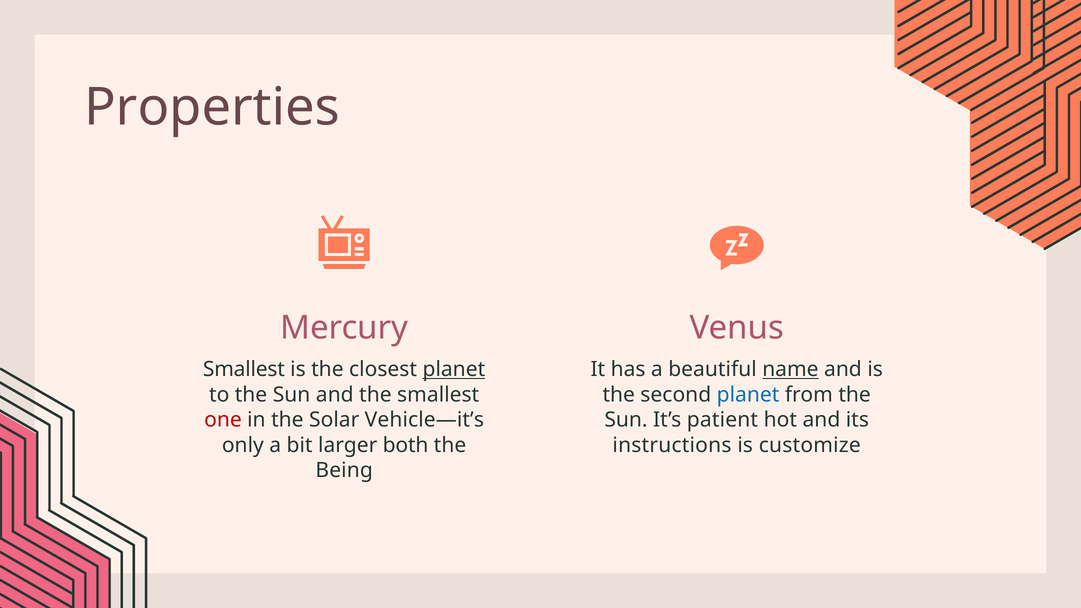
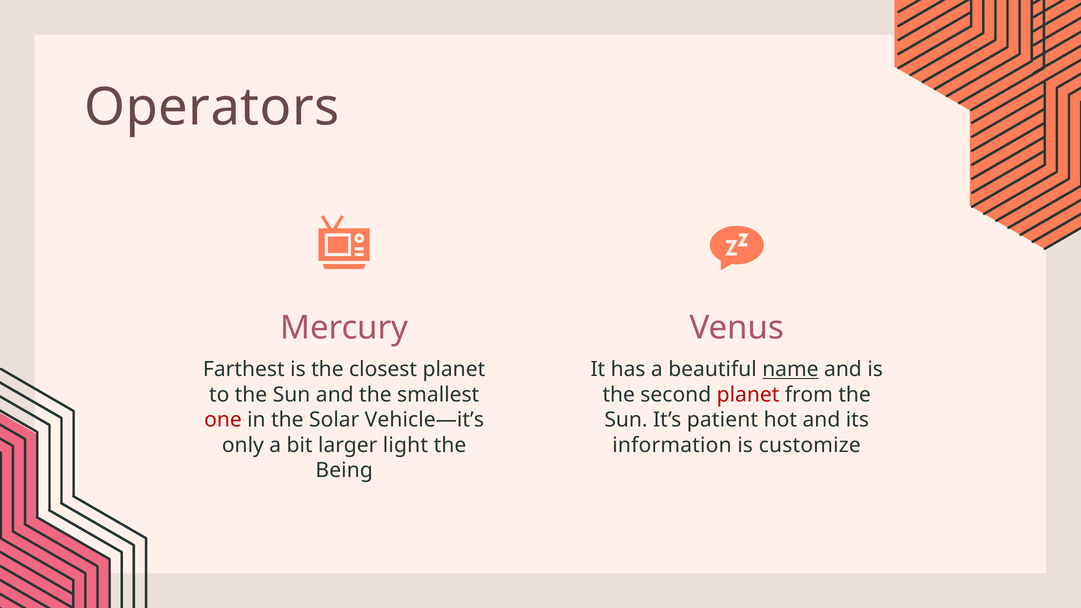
Properties: Properties -> Operators (212, 108)
Smallest: Smallest -> Farthest (244, 370)
planet underline: present -> none (454, 370)
planet colour: blue -> red (748, 395)
both: both -> light (405, 445)
instructions: instructions -> information (672, 445)
